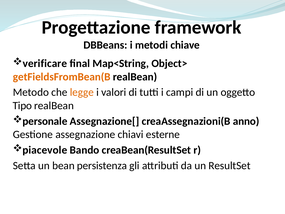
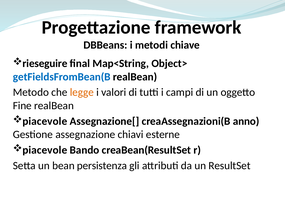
verificare: verificare -> rieseguire (45, 63)
getFieldsFromBean(B colour: orange -> blue (62, 77)
Tipo: Tipo -> Fine (22, 106)
personale: personale -> piacevole (45, 121)
